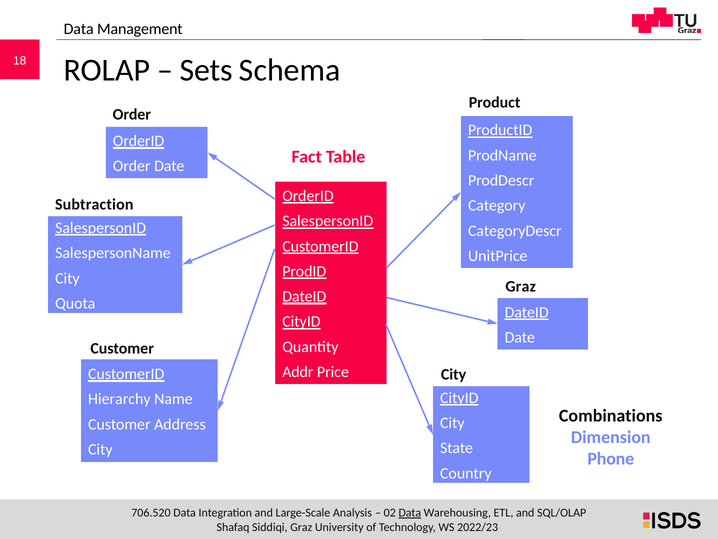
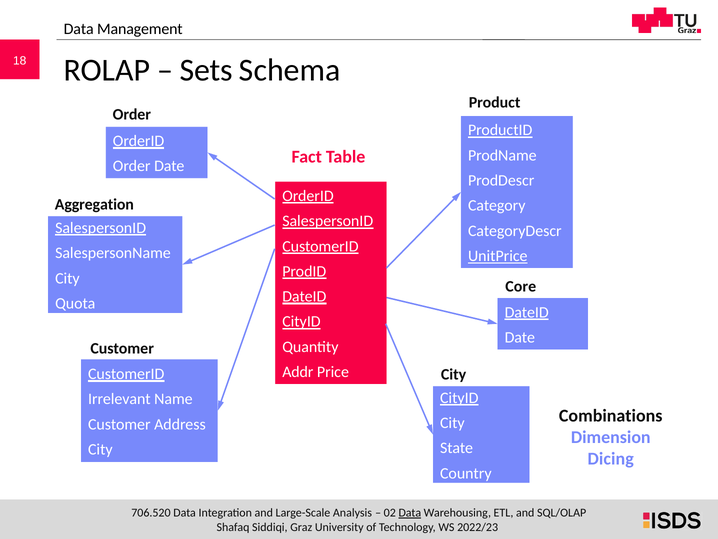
Subtraction: Subtraction -> Aggregation (94, 204)
UnitPrice underline: none -> present (498, 256)
Graz: Graz -> Core (521, 286)
Hierarchy: Hierarchy -> Irrelevant (119, 399)
Phone: Phone -> Dicing (611, 459)
